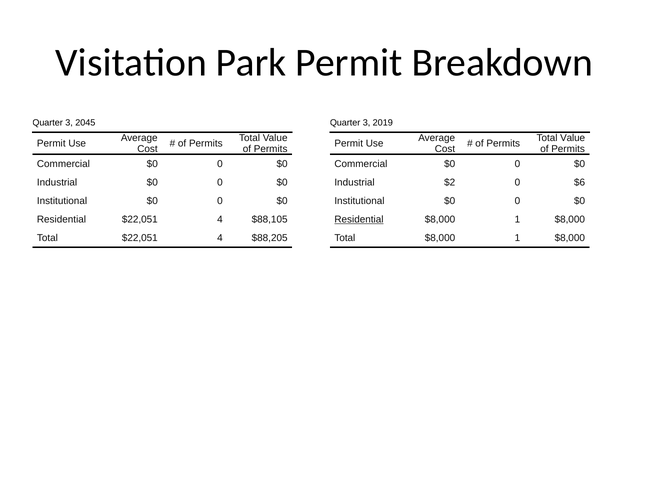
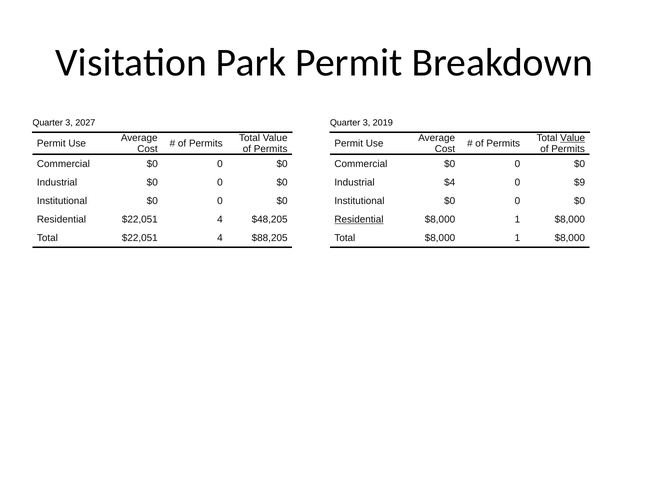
2045: 2045 -> 2027 (85, 123)
Value underline: none -> present (573, 138)
$2: $2 -> $4 (450, 182)
$6: $6 -> $9 (580, 182)
$88,105: $88,105 -> $48,205 (270, 219)
